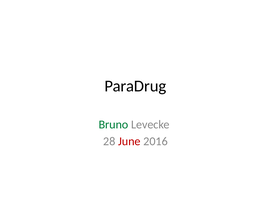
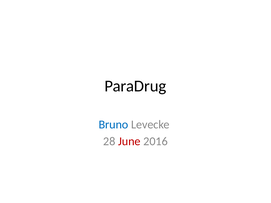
Bruno colour: green -> blue (113, 125)
